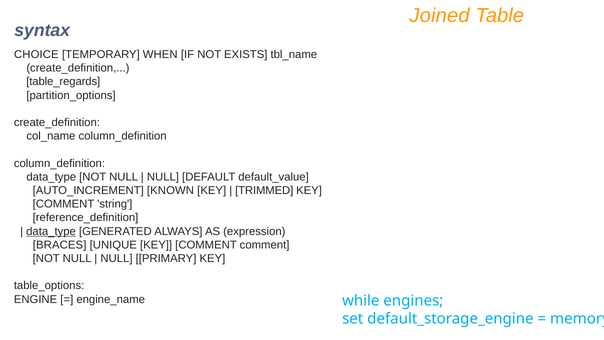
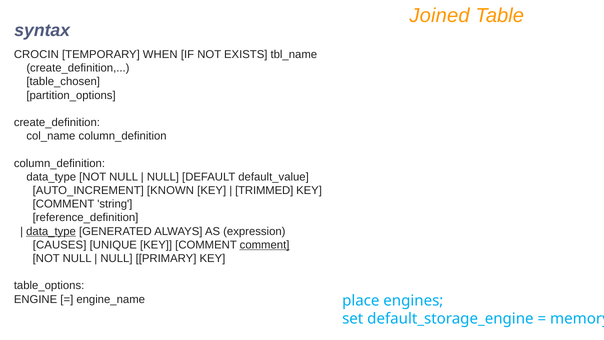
CHOICE: CHOICE -> CROCIN (36, 54)
table_regards: table_regards -> table_chosen (63, 82)
BRACES: BRACES -> CAUSES (60, 245)
comment underline: none -> present (265, 245)
while: while -> place (361, 301)
